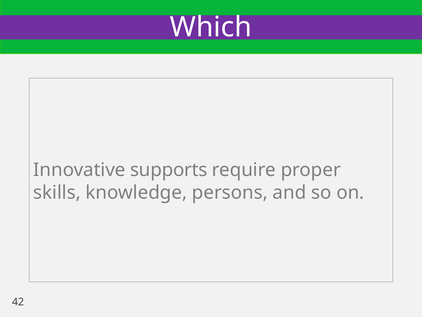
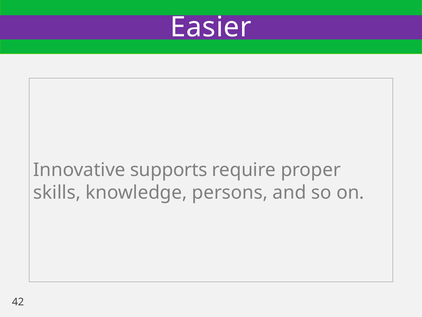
Which: Which -> Easier (211, 27)
